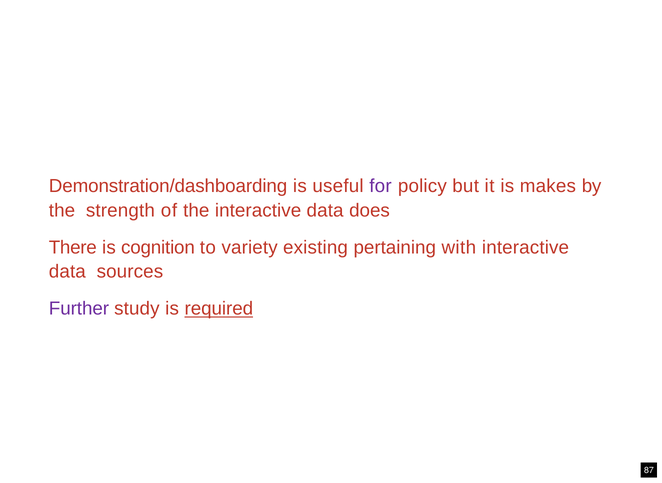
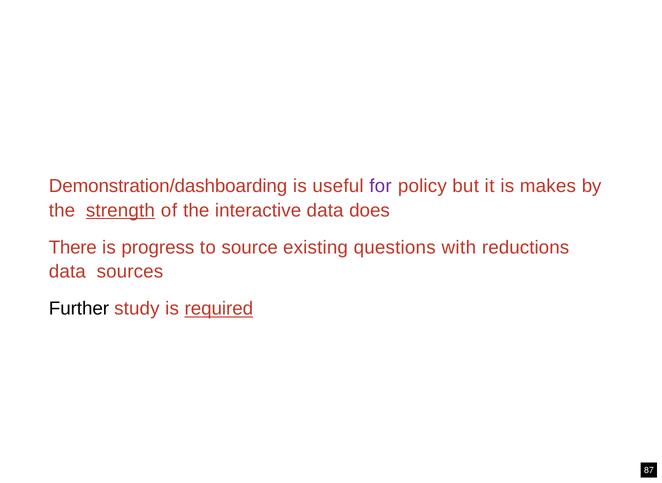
strength underline: none -> present (120, 211)
cognition: cognition -> progress (158, 247)
variety: variety -> source (250, 247)
pertaining: pertaining -> questions (395, 247)
with interactive: interactive -> reductions (526, 247)
Further colour: purple -> black (79, 309)
